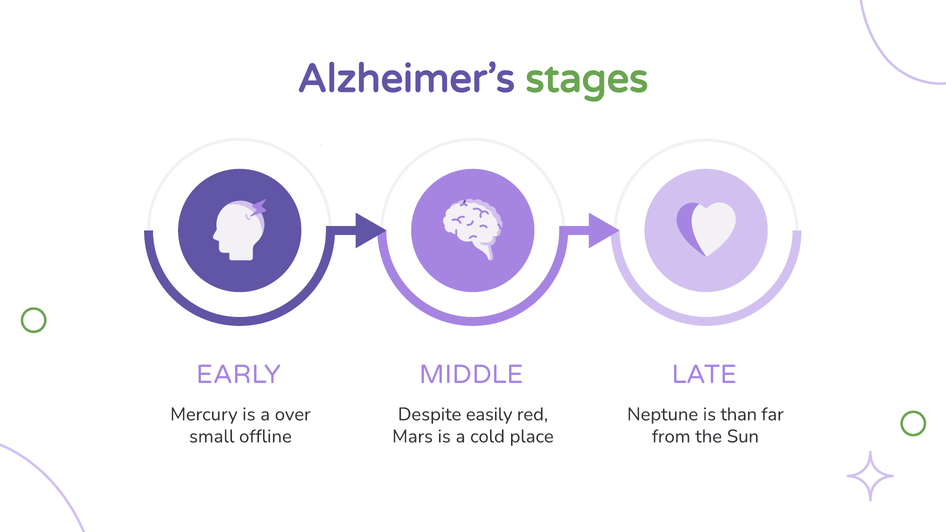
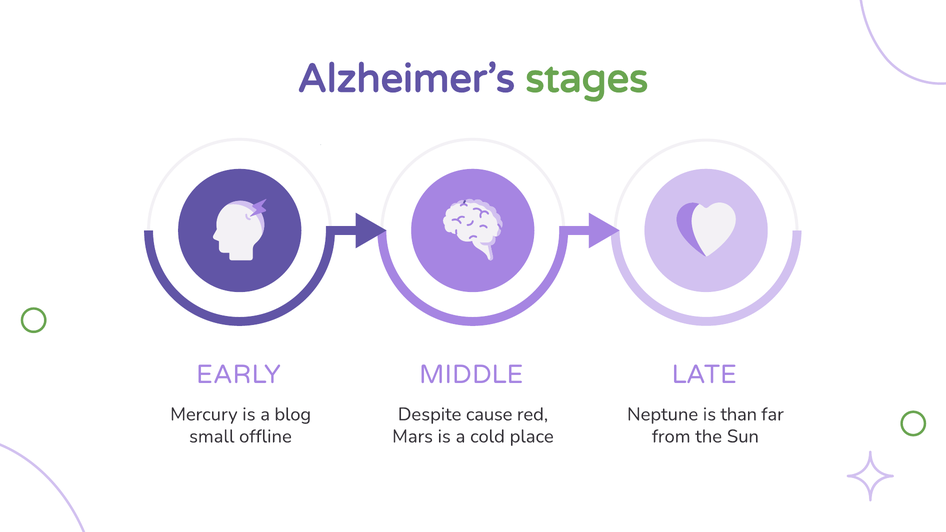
over: over -> blog (293, 414)
easily: easily -> cause (489, 414)
